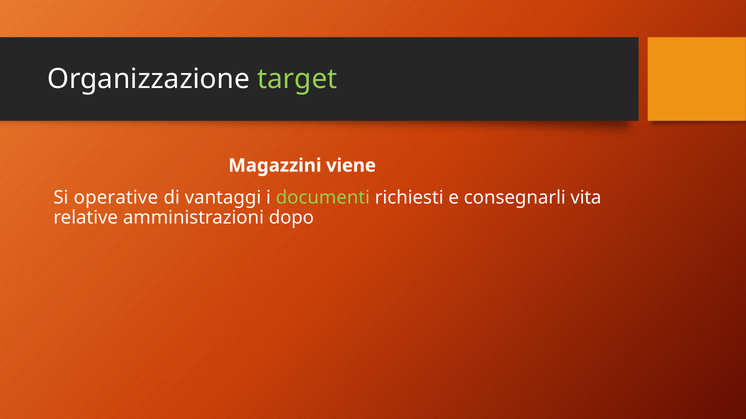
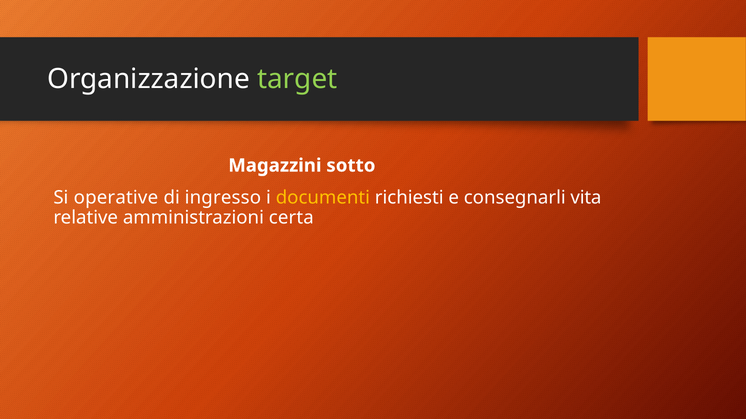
viene: viene -> sotto (351, 166)
vantaggi: vantaggi -> ingresso (223, 198)
documenti colour: light green -> yellow (323, 198)
dopo: dopo -> certa (291, 218)
